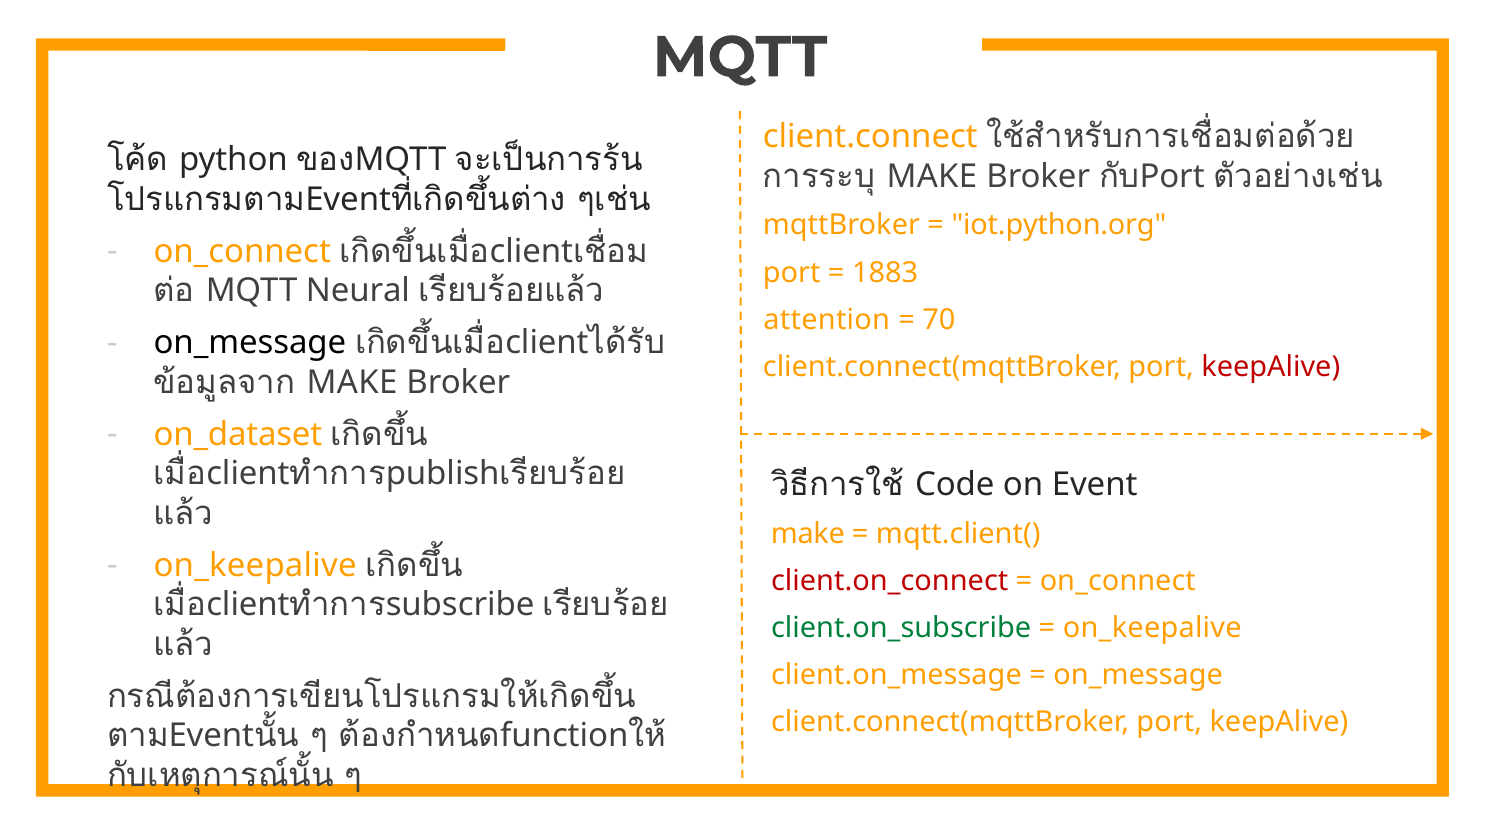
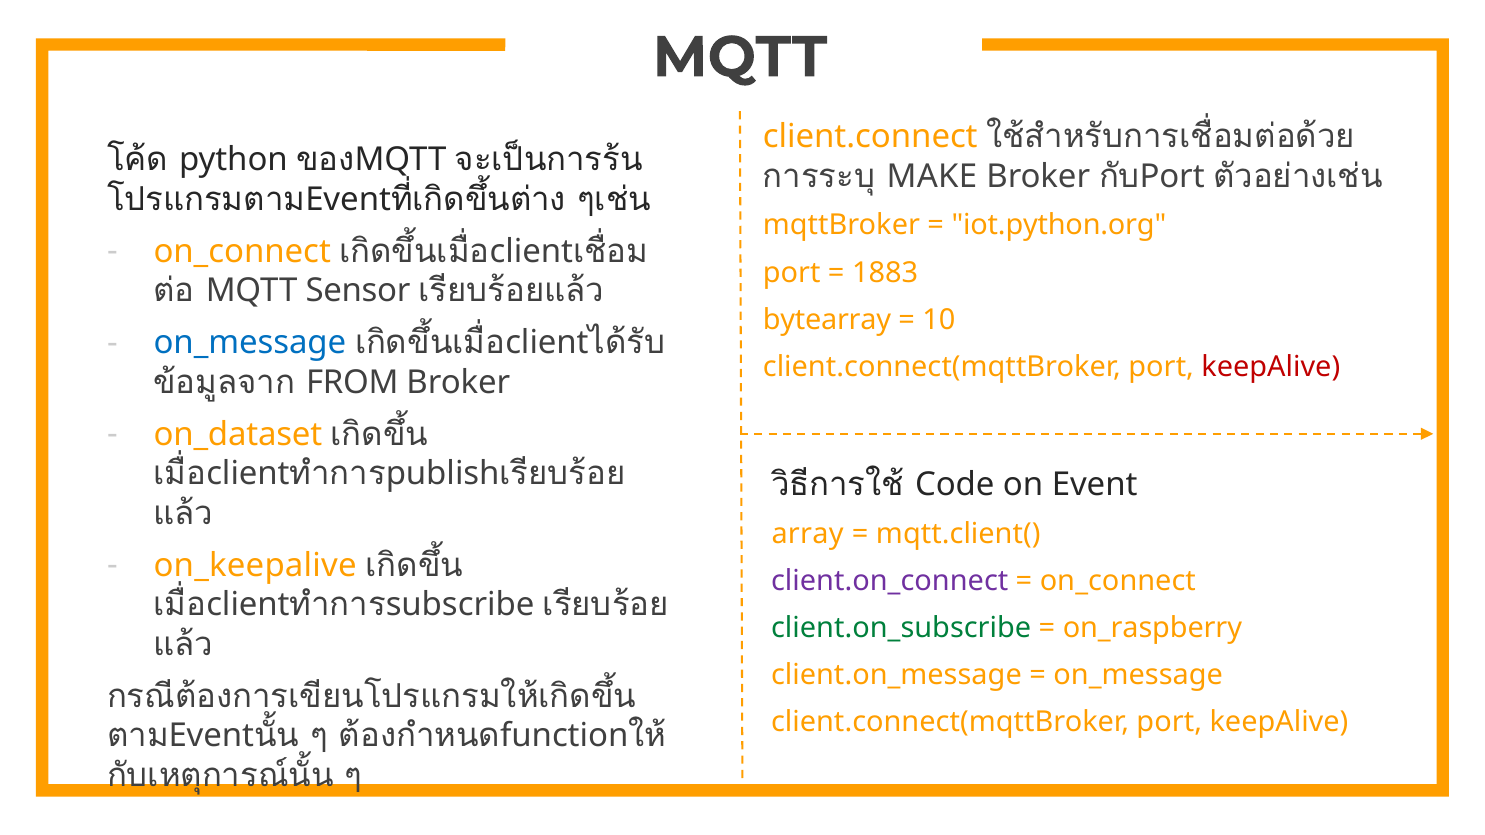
Neural: Neural -> Sensor (358, 291)
attention: attention -> bytearray (827, 320)
70: 70 -> 10 (939, 320)
on_message colour: black -> blue (250, 343)
MAKE: MAKE -> FROM (352, 382)
make: make -> array (808, 534)
client.on_connect colour: red -> purple (890, 582)
on_keepalive: on_keepalive -> on_raspberry (1152, 629)
